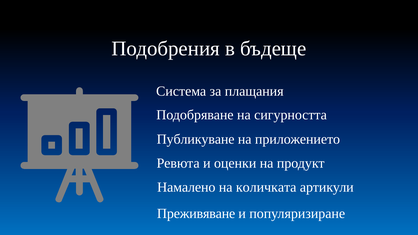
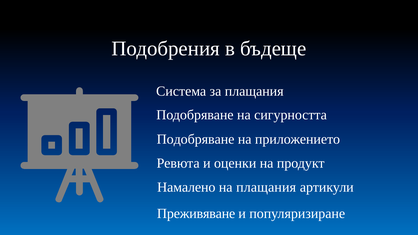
Публикуване: Публикуване -> Подобряване (196, 139)
на количката: количката -> плащания (266, 187)
